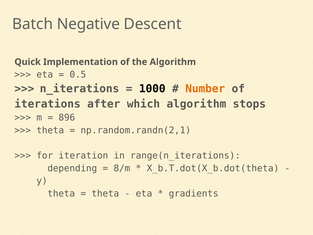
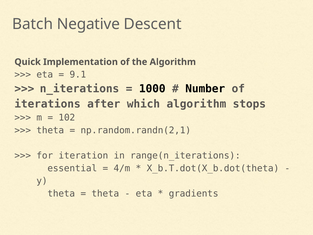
0.5: 0.5 -> 9.1 (78, 74)
Number colour: orange -> black (205, 89)
896: 896 -> 102 (67, 118)
depending: depending -> essential (72, 168)
8/m: 8/m -> 4/m (122, 168)
